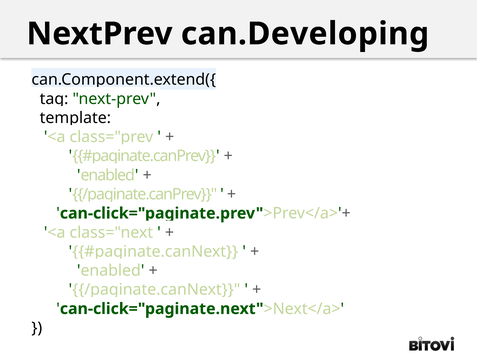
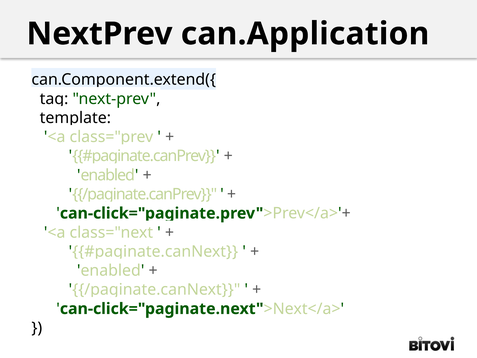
can.Developing: can.Developing -> can.Application (305, 34)
